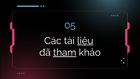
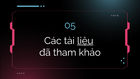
tham underline: present -> none (65, 52)
